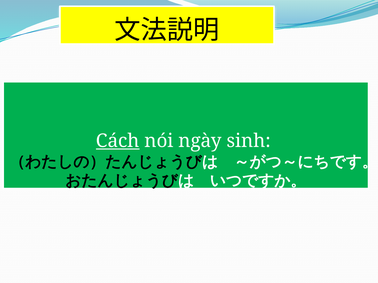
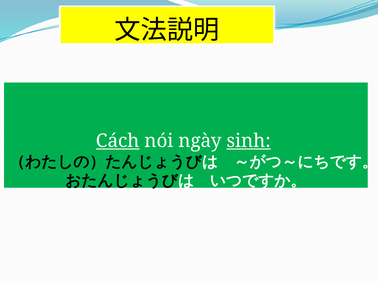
sinh underline: none -> present (249, 141)
